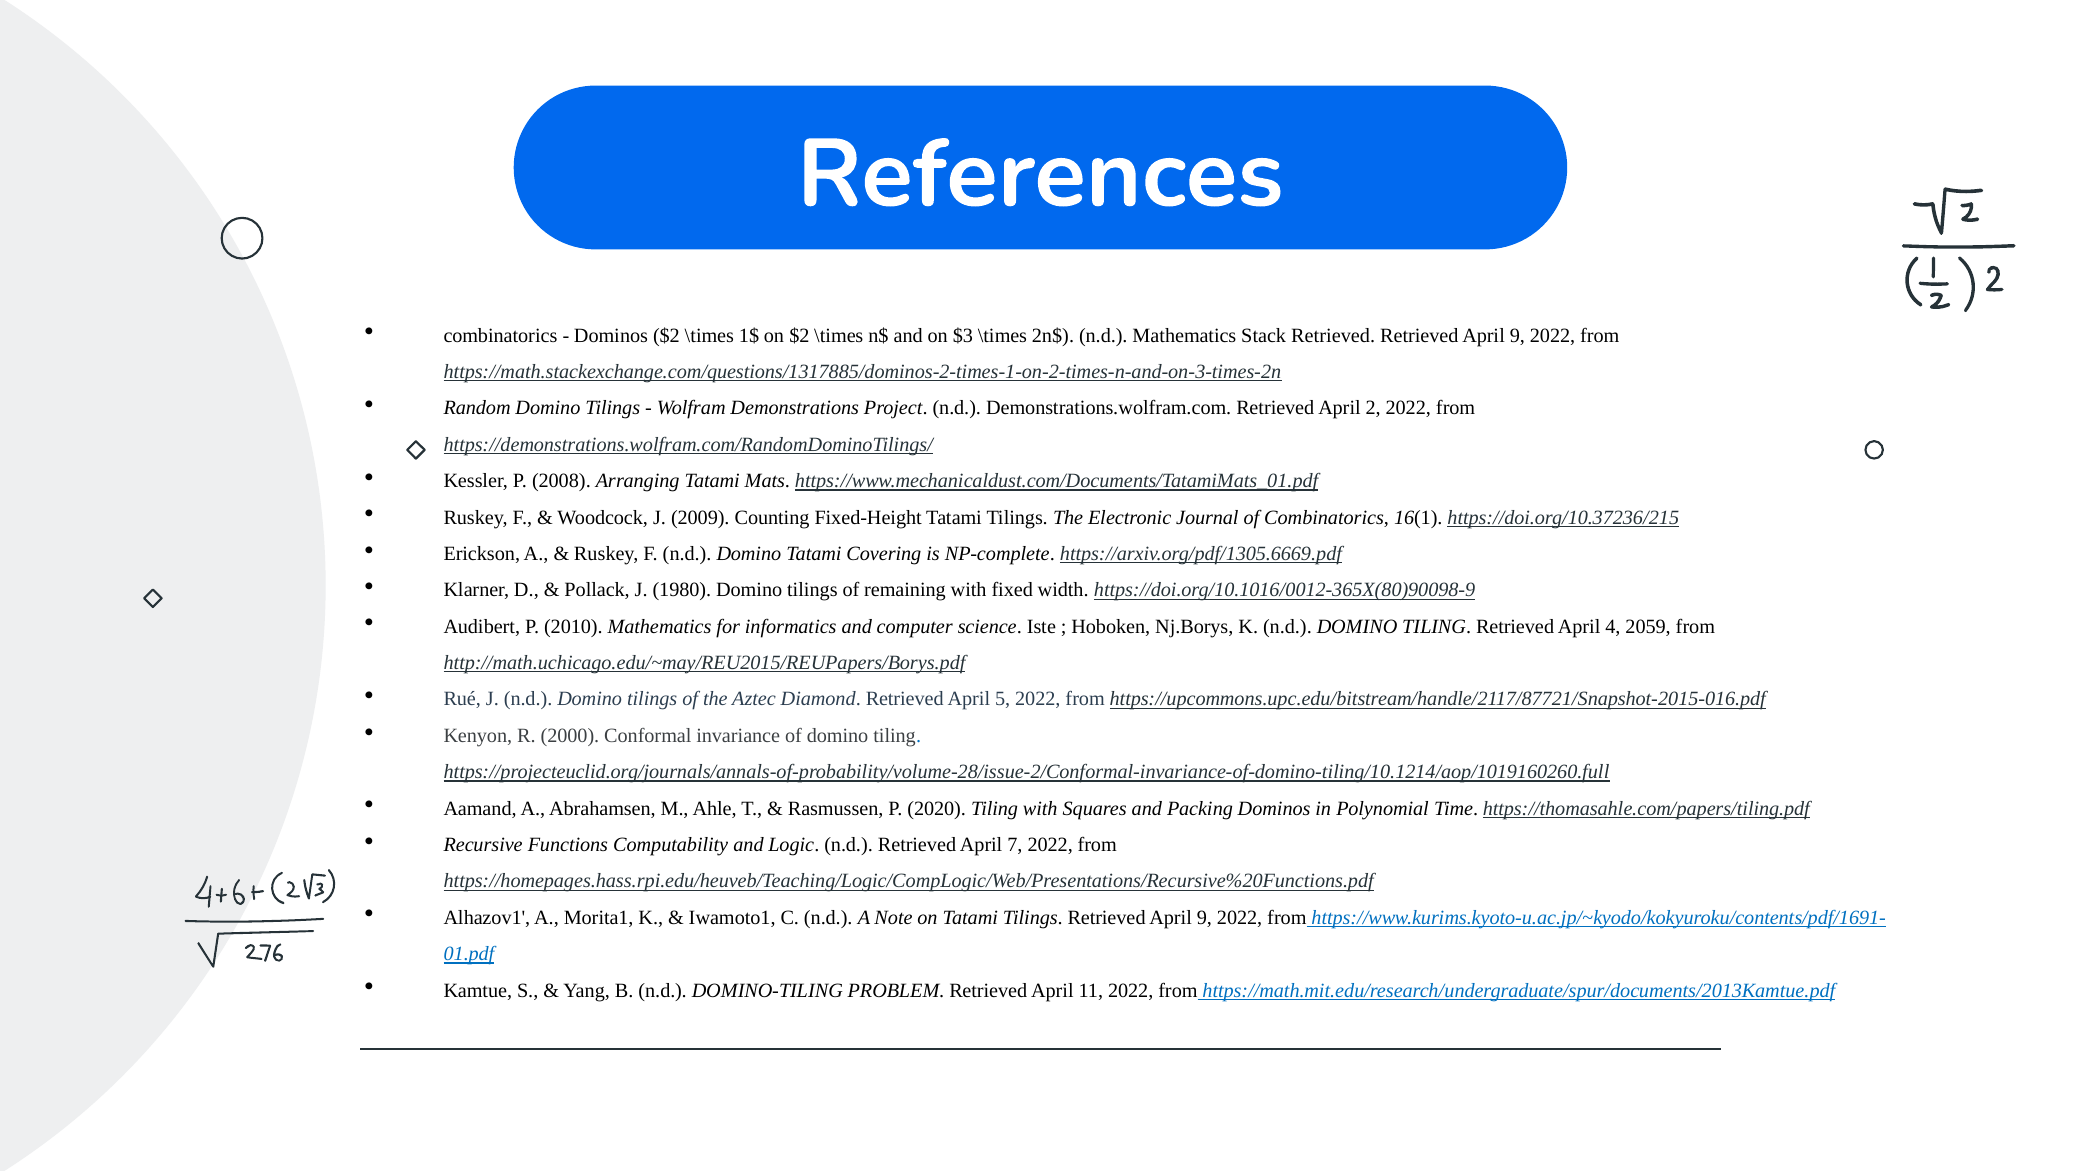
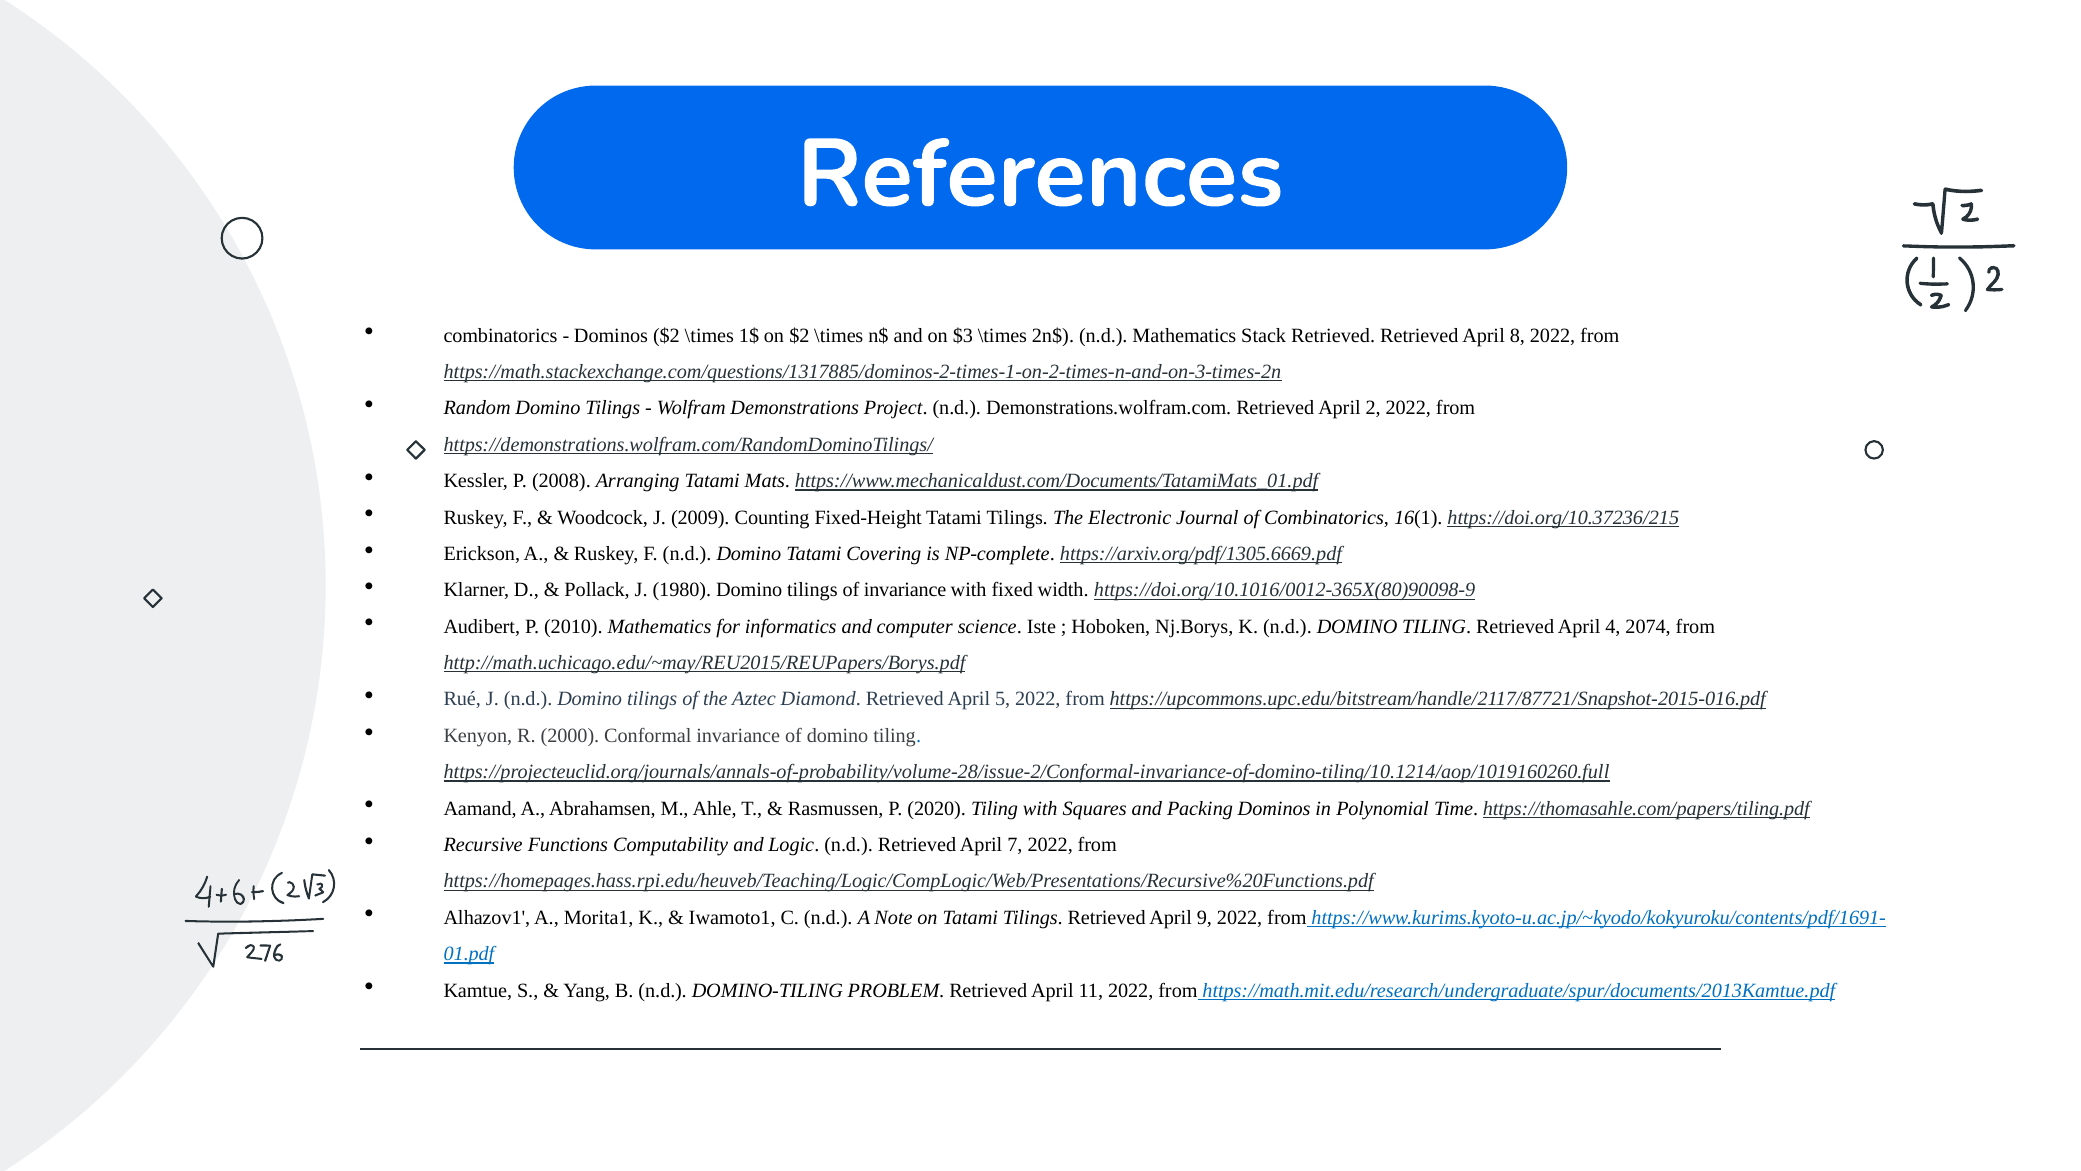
9: 9 -> 8 (1517, 335)
of remaining: remaining -> invariance (905, 590)
2059: 2059 -> 2074 (1648, 626)
